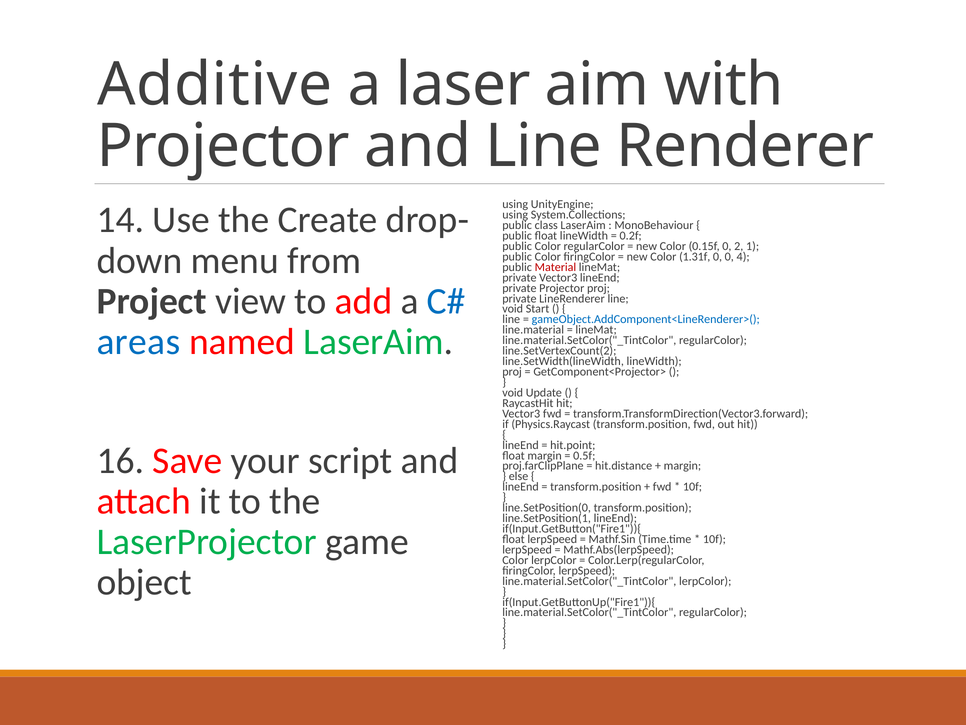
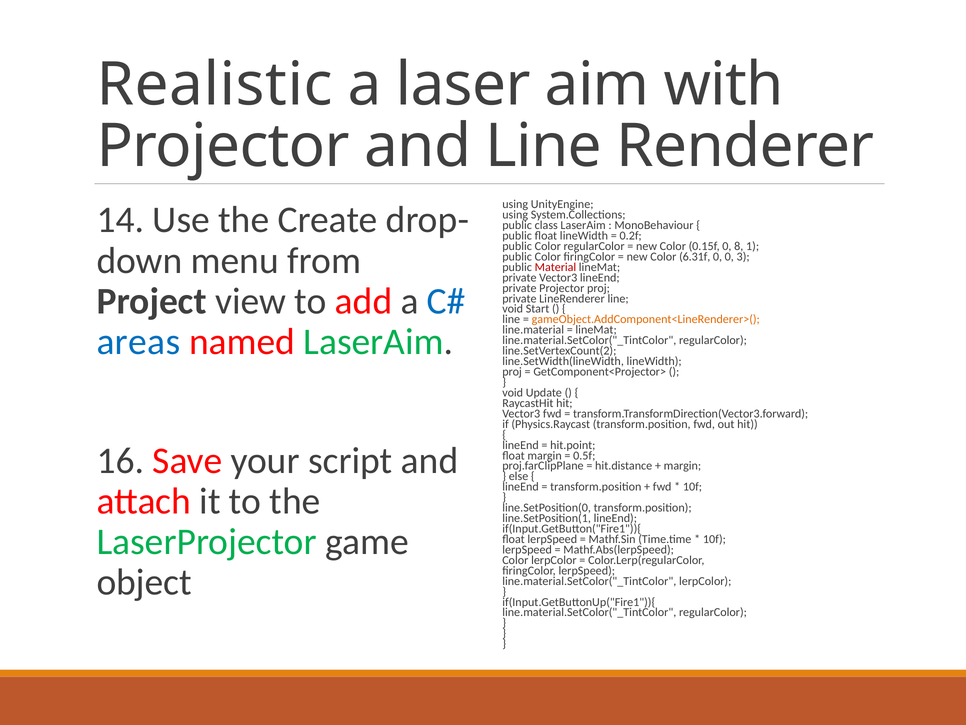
Additive: Additive -> Realistic (215, 85)
2: 2 -> 8 (739, 246)
1.31f: 1.31f -> 6.31f (695, 256)
4: 4 -> 3 (743, 256)
gameObject.AddComponent<LineRenderer>( colour: blue -> orange (646, 319)
